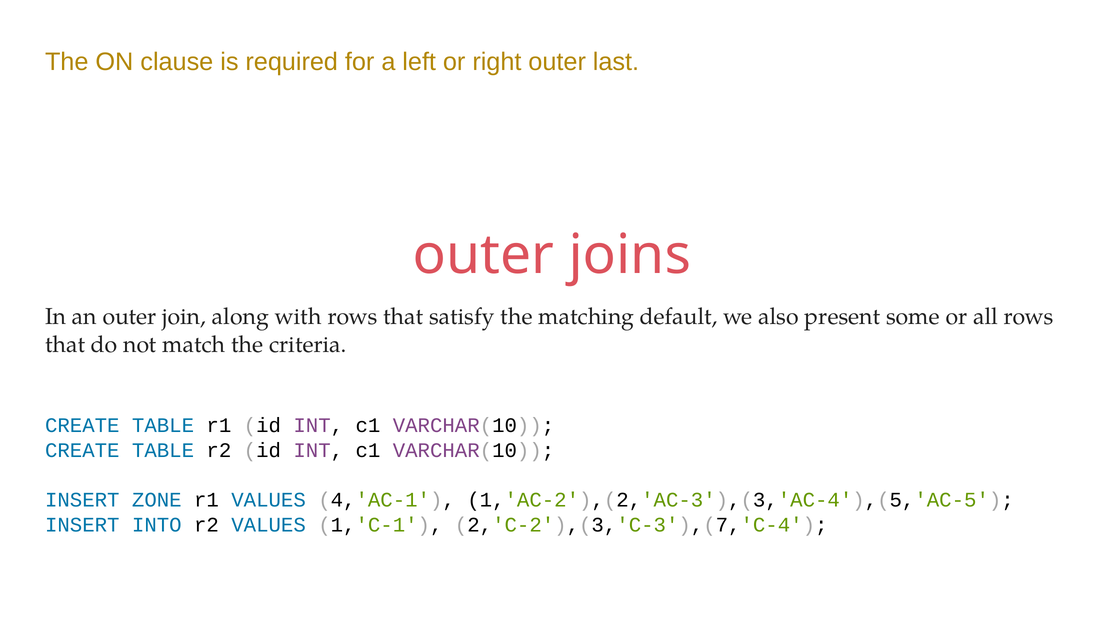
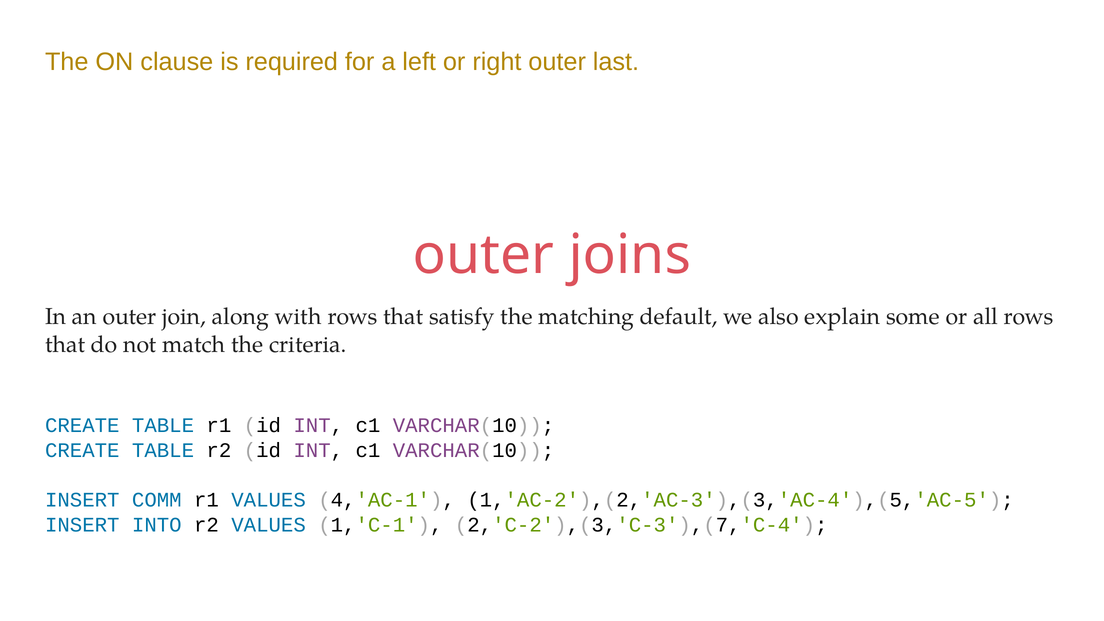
present: present -> explain (842, 317)
ZONE: ZONE -> COMM (157, 500)
